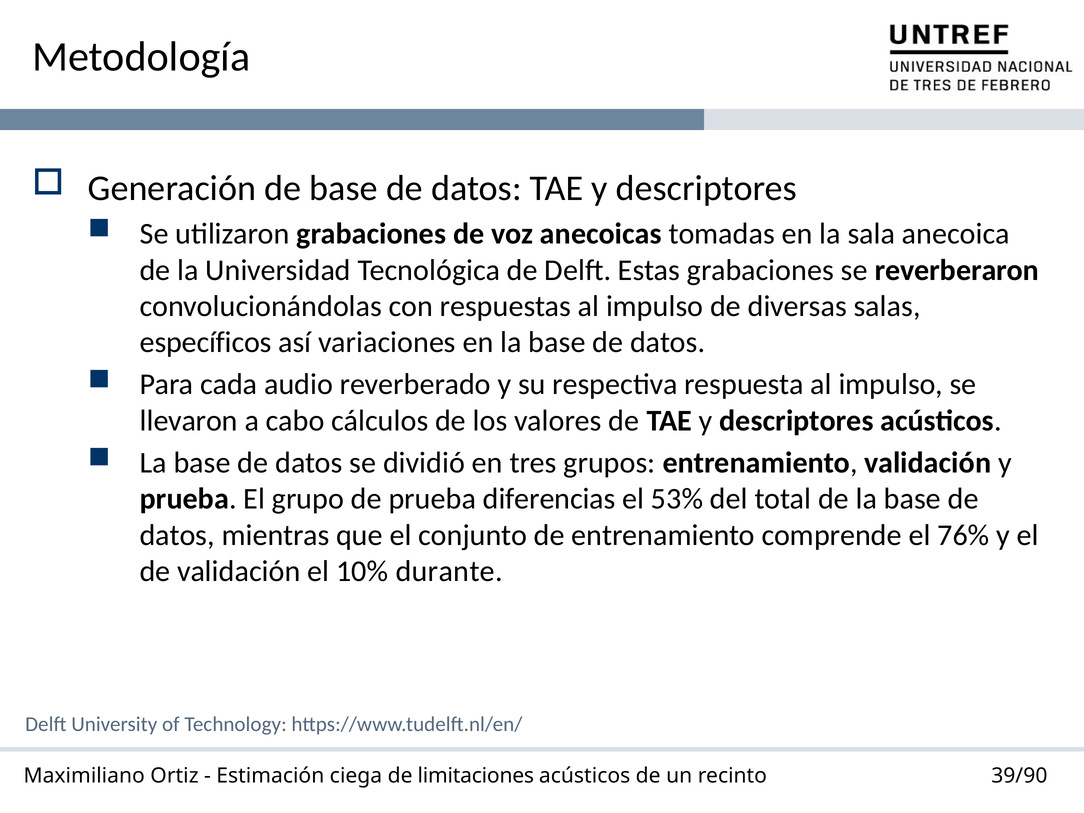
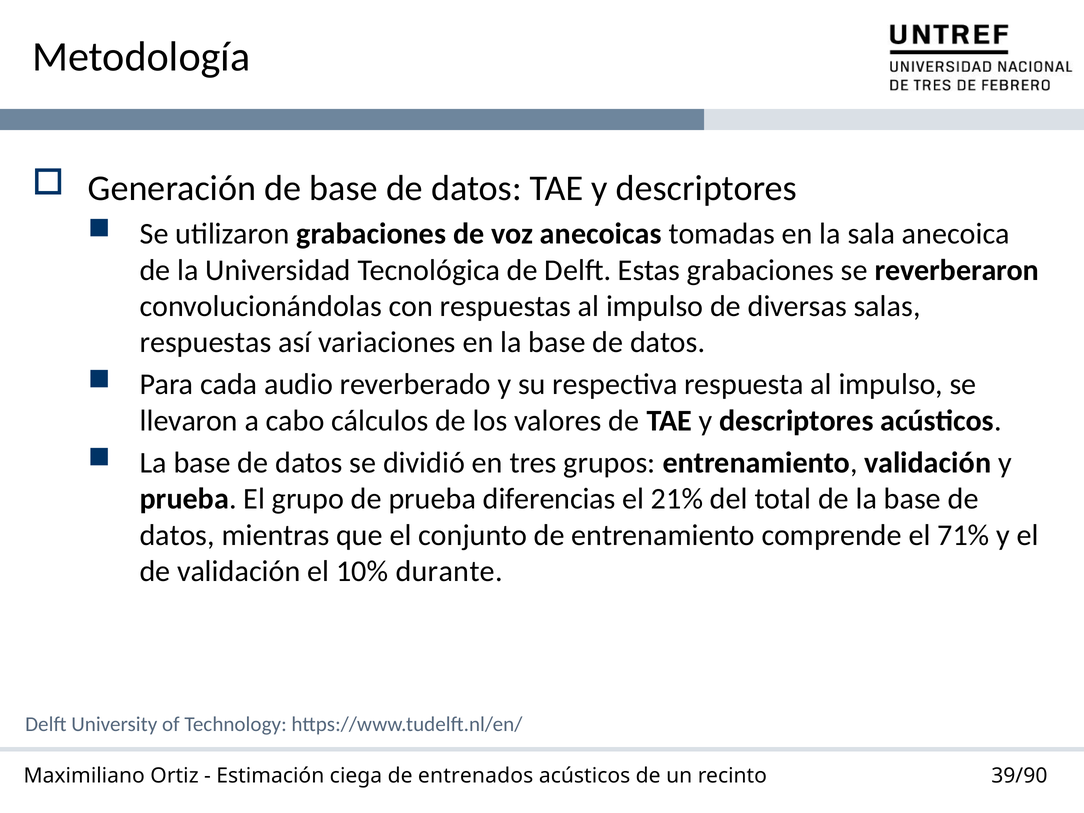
específicos: específicos -> respuestas (206, 342)
53%: 53% -> 21% (677, 499)
76%: 76% -> 71% (963, 535)
limitaciones: limitaciones -> entrenados (476, 776)
